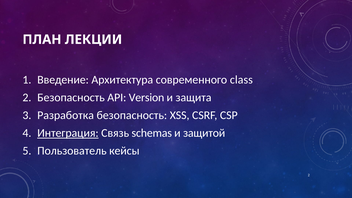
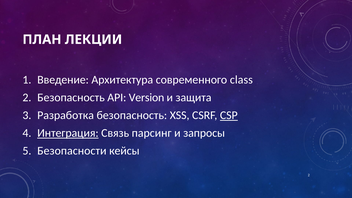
CSP underline: none -> present (229, 115)
schemas: schemas -> парсинг (152, 133)
защитой: защитой -> запросы (204, 133)
Пользователь: Пользователь -> Безопасности (72, 151)
